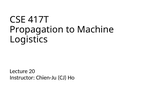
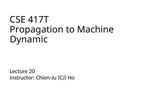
Logistics: Logistics -> Dynamic (29, 40)
